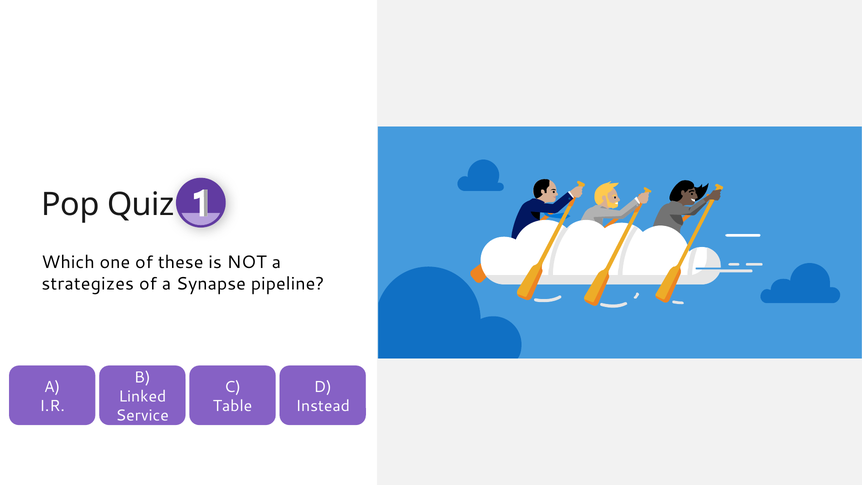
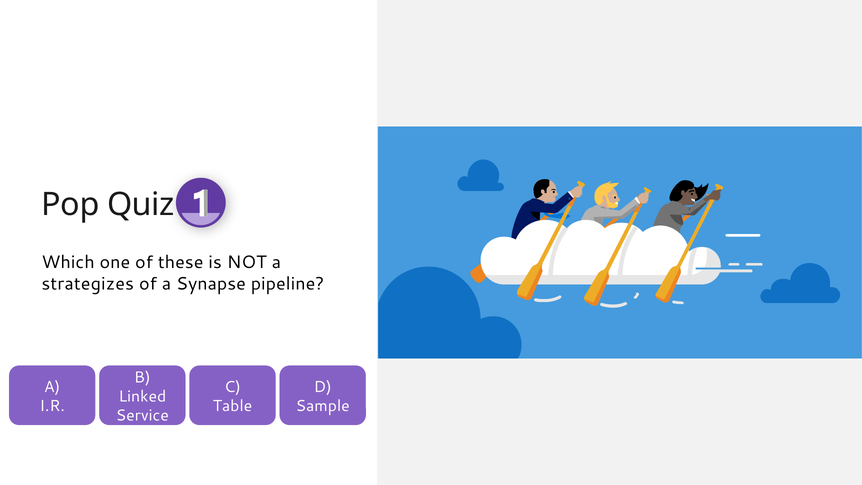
Instead: Instead -> Sample (323, 406)
